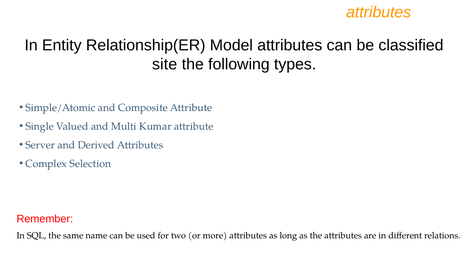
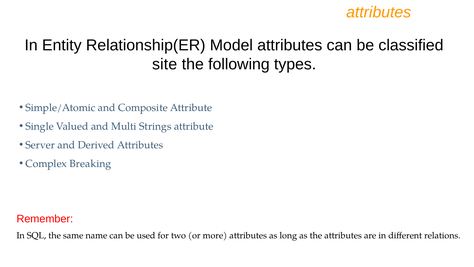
Kumar: Kumar -> Strings (155, 126)
Selection: Selection -> Breaking (90, 164)
